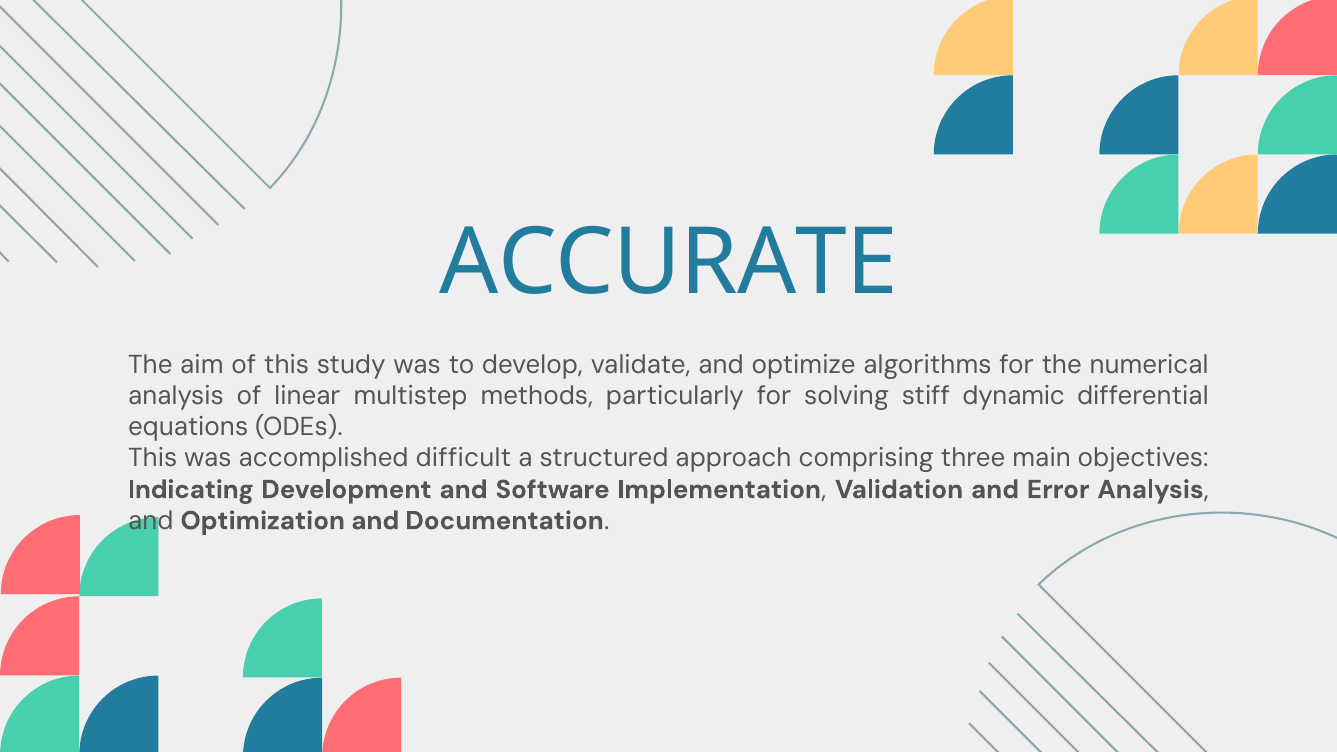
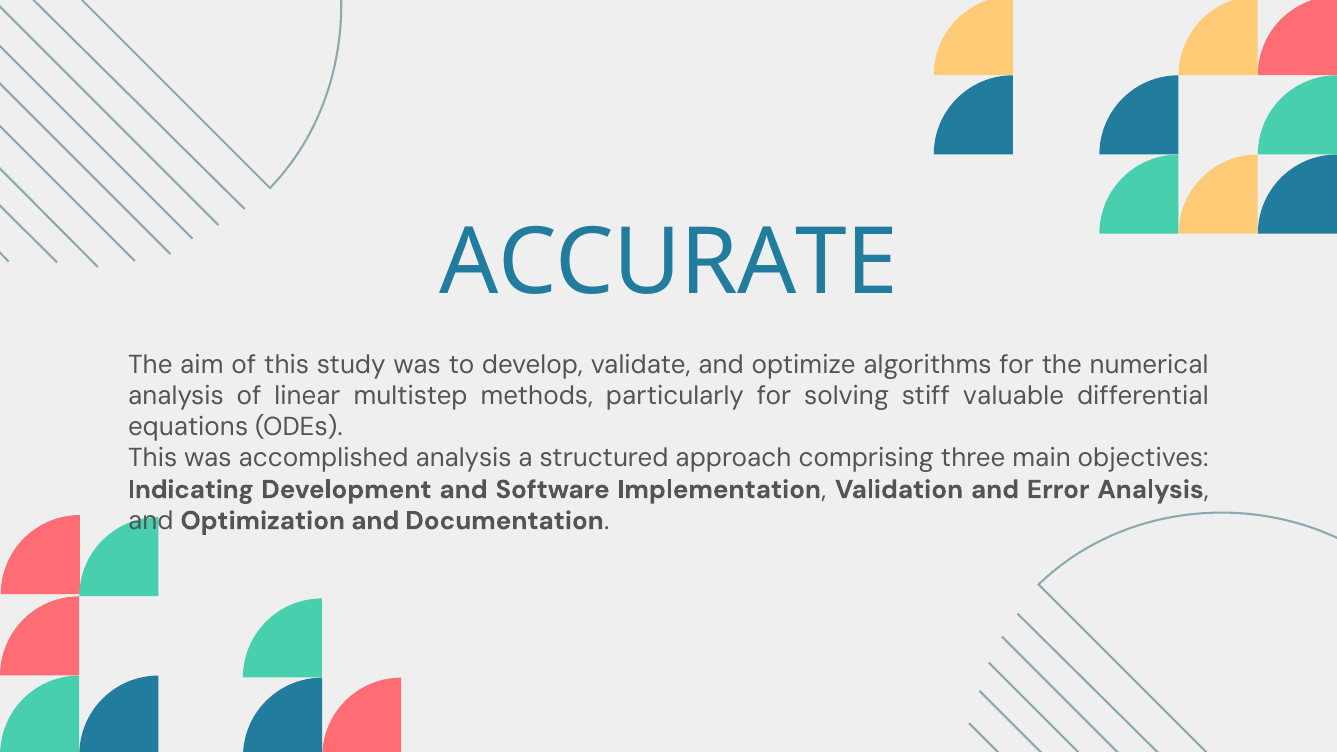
dynamic: dynamic -> valuable (1013, 396)
accomplished difficult: difficult -> analysis (464, 458)
